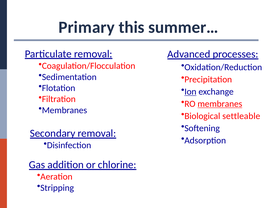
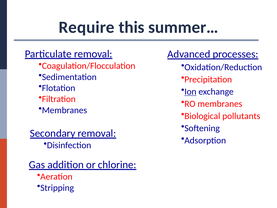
Primary: Primary -> Require (87, 27)
membranes underline: present -> none (220, 104)
settleable: settleable -> pollutants (241, 116)
